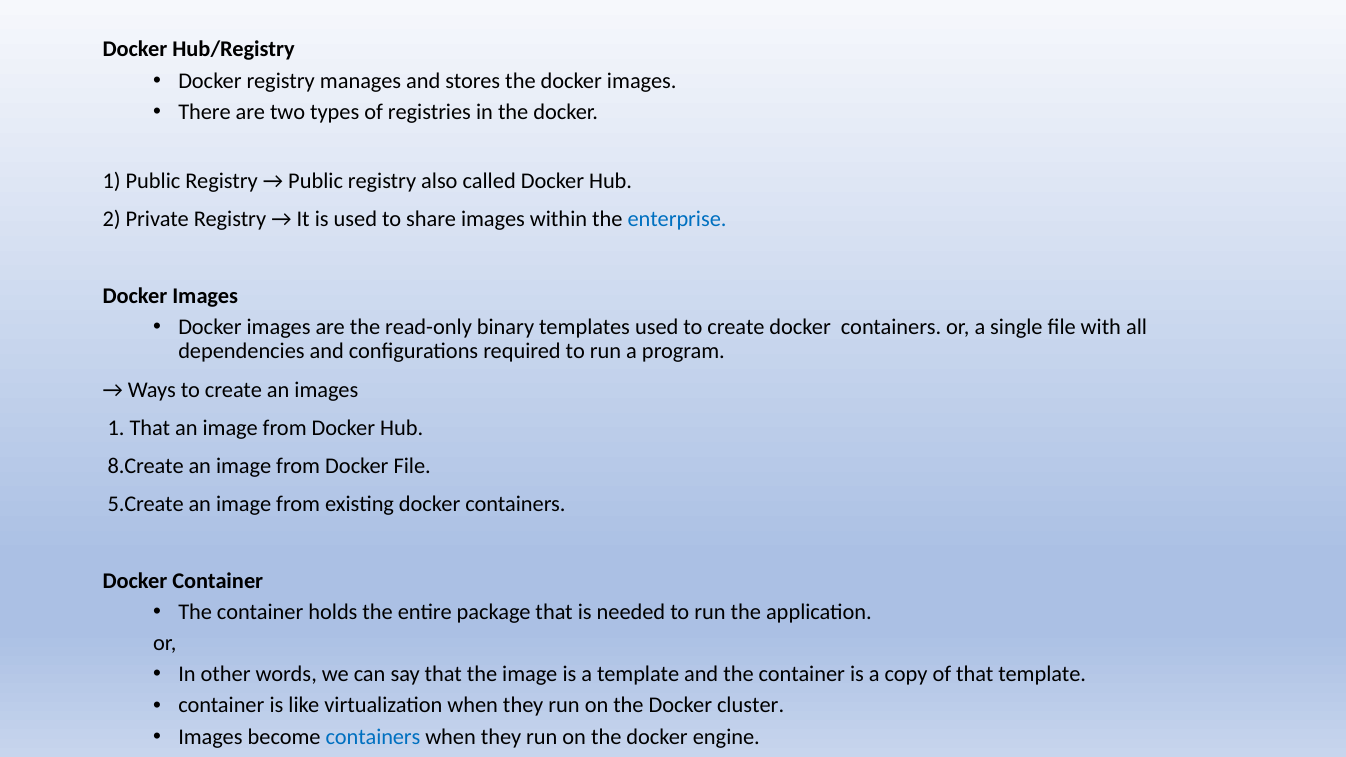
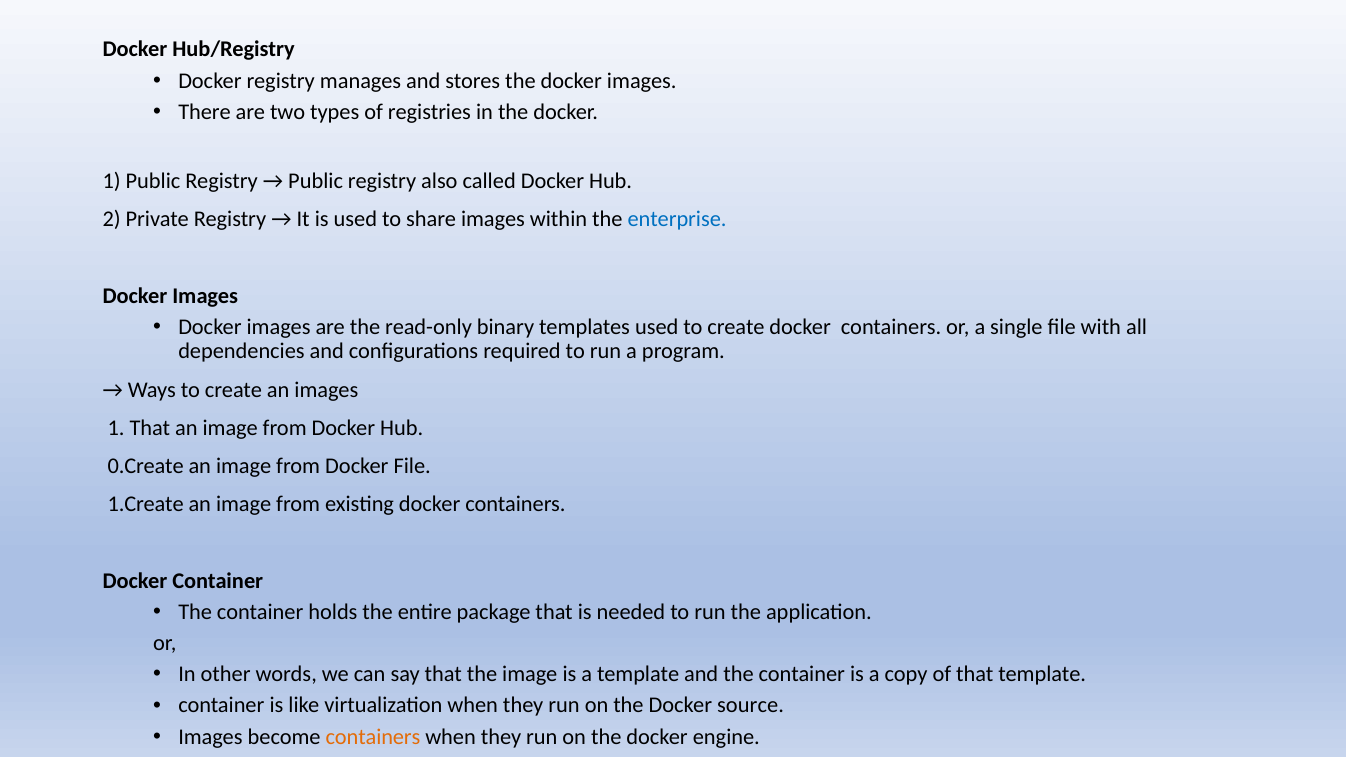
8.Create: 8.Create -> 0.Create (146, 466)
5.Create: 5.Create -> 1.Create (146, 504)
cluster: cluster -> source (751, 706)
containers colour: blue -> orange (373, 737)
